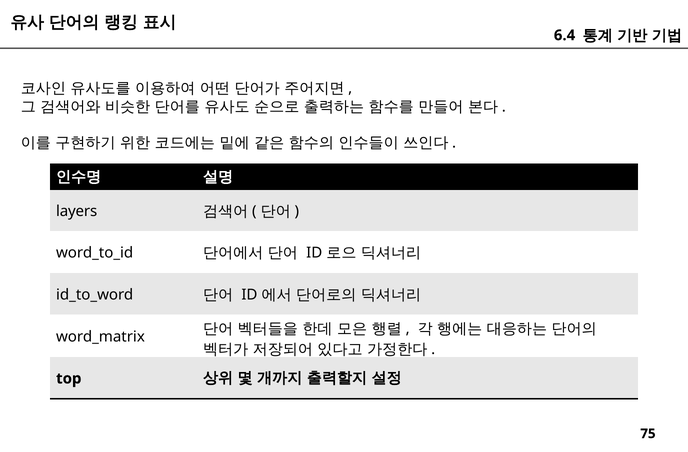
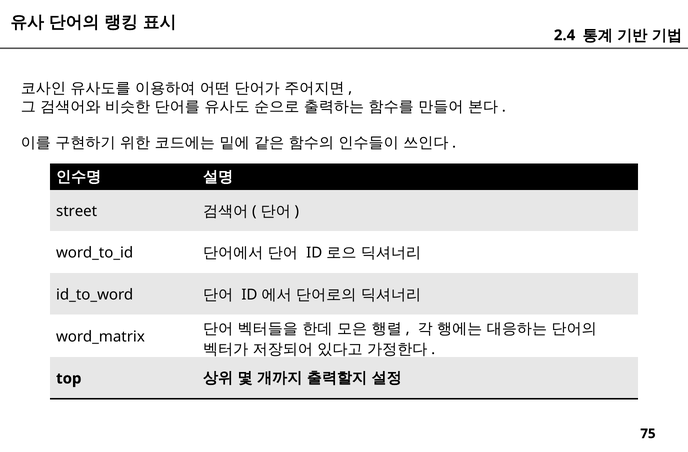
6.4: 6.4 -> 2.4 (565, 35)
layers: layers -> street (77, 211)
